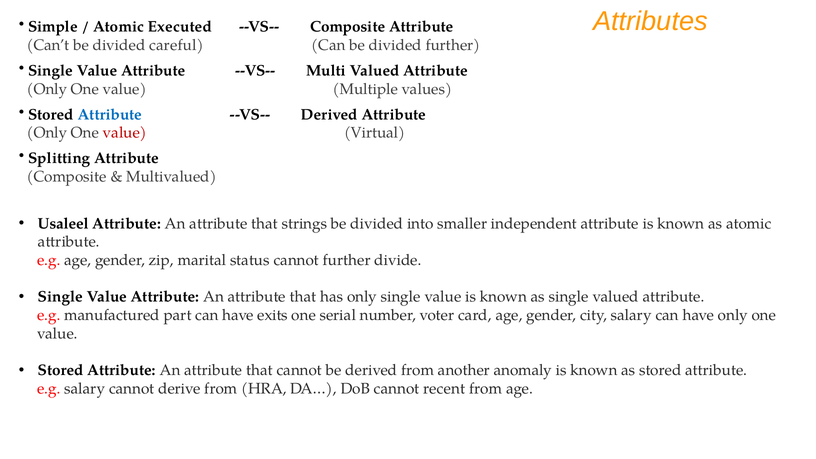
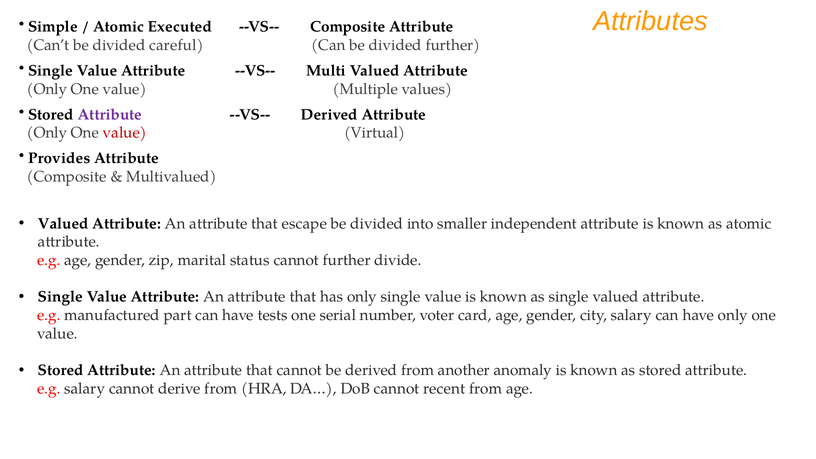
Attribute colour: blue -> purple (110, 114)
Splitting: Splitting -> Provides (59, 158)
Usaleel: Usaleel -> Valued (63, 223)
strings: strings -> escape (304, 223)
exits: exits -> tests (273, 315)
